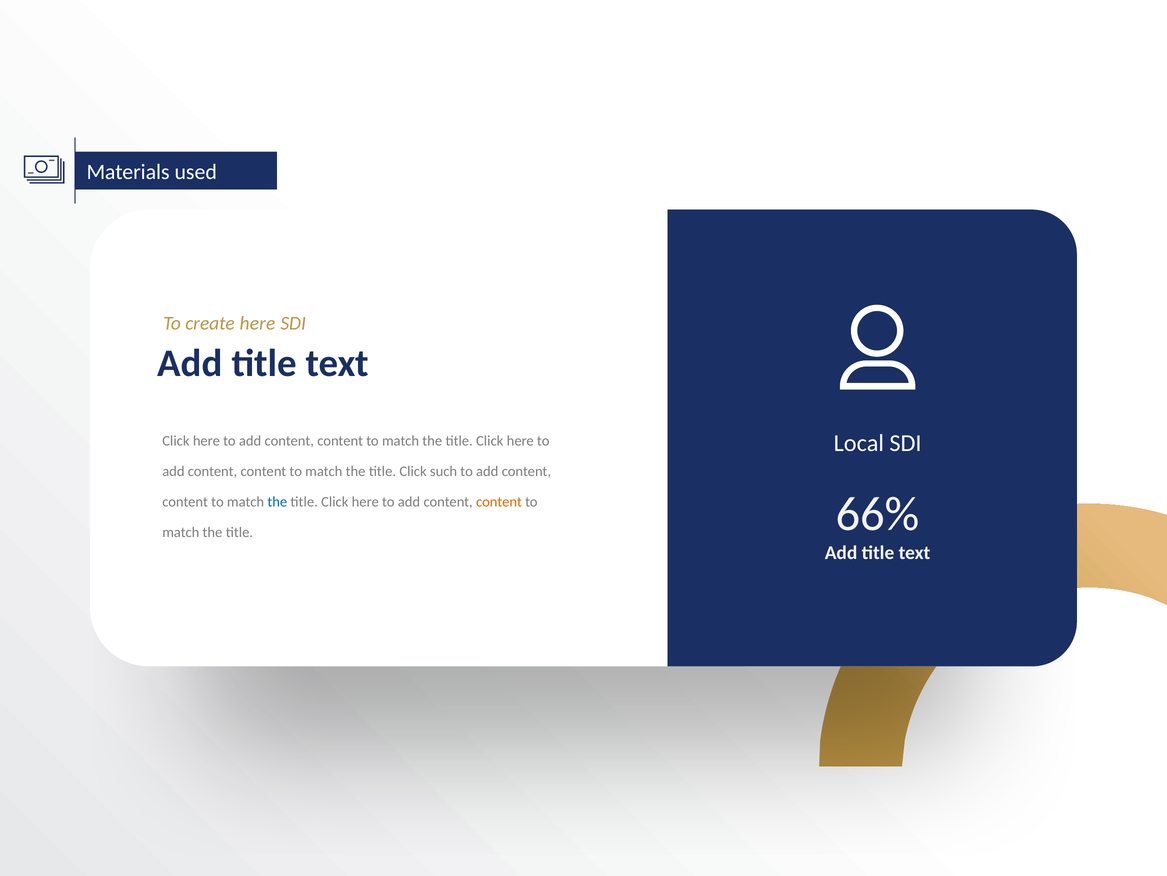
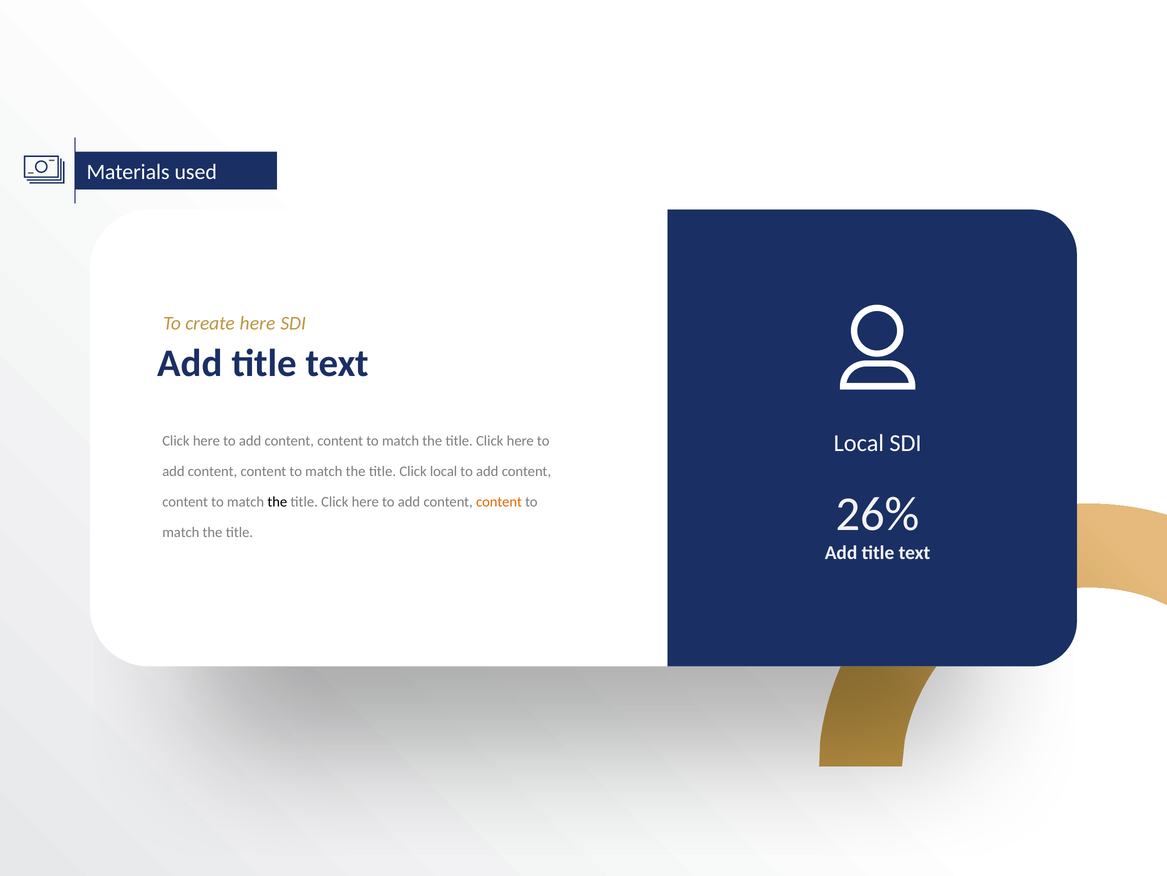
Click such: such -> local (444, 471)
66%: 66% -> 26% (878, 514)
the colour: blue -> black (277, 501)
